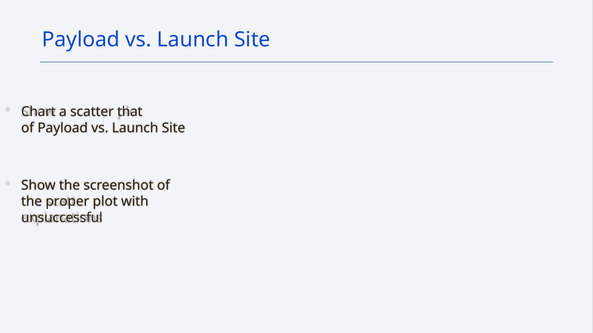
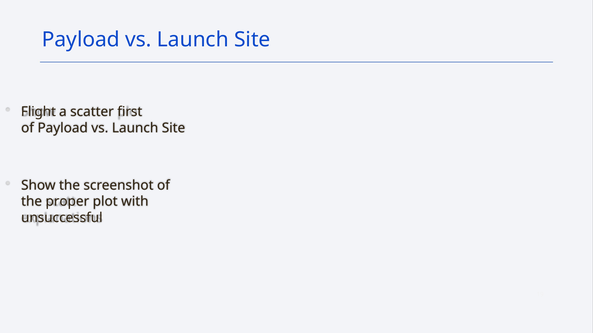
Chart: Chart -> Flight (38, 112)
that: that -> first (130, 112)
